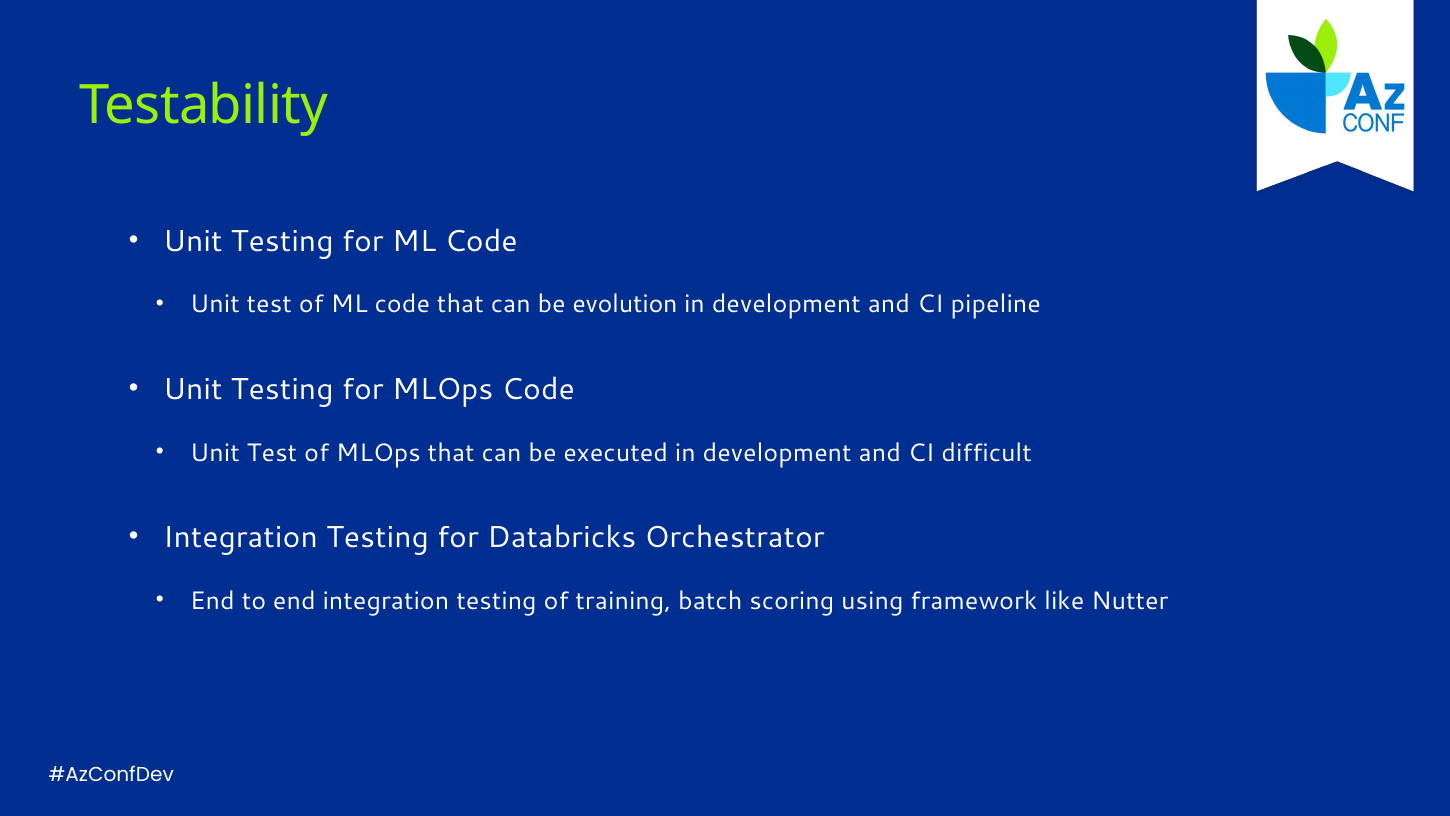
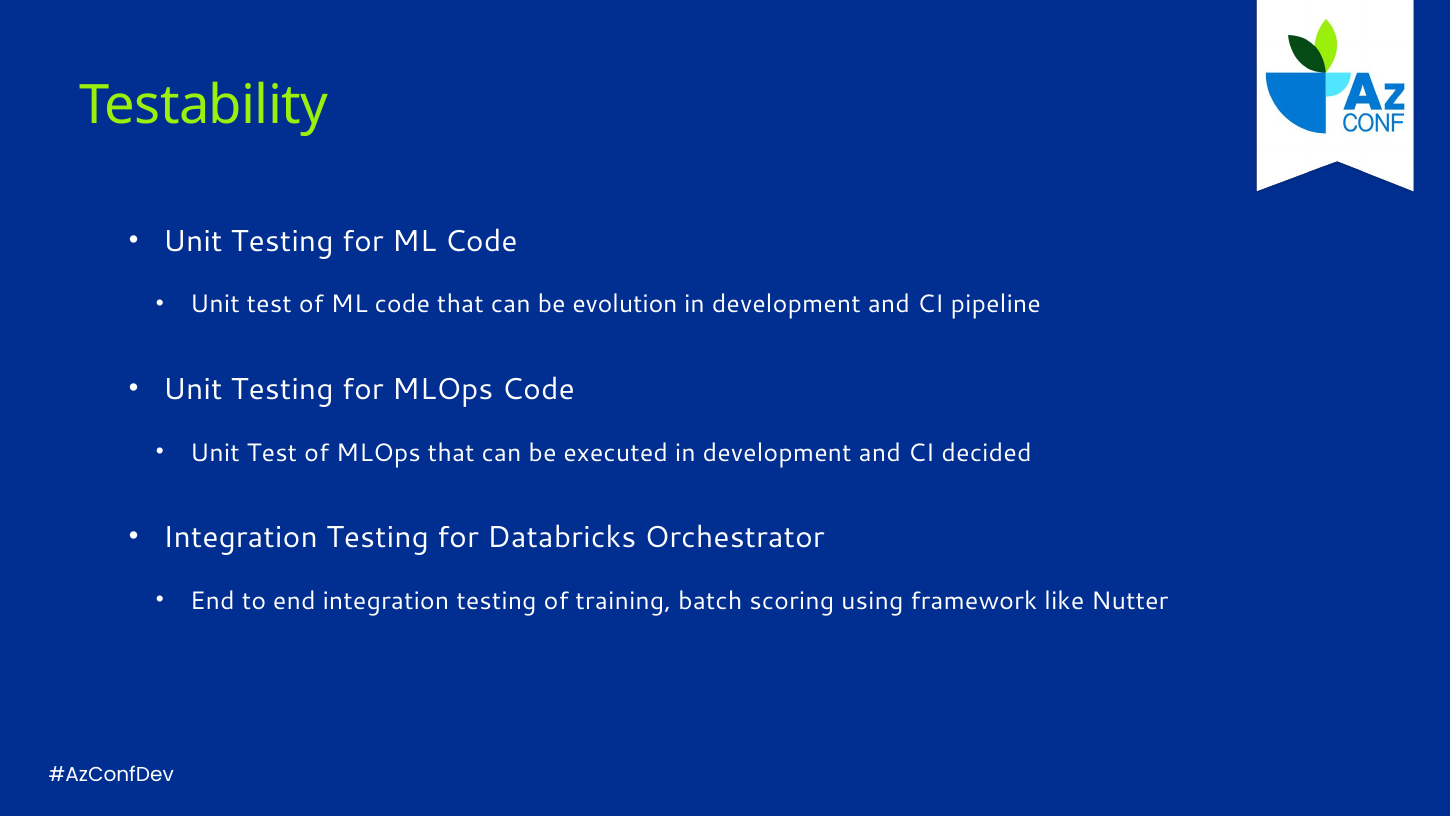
difficult: difficult -> decided (987, 453)
